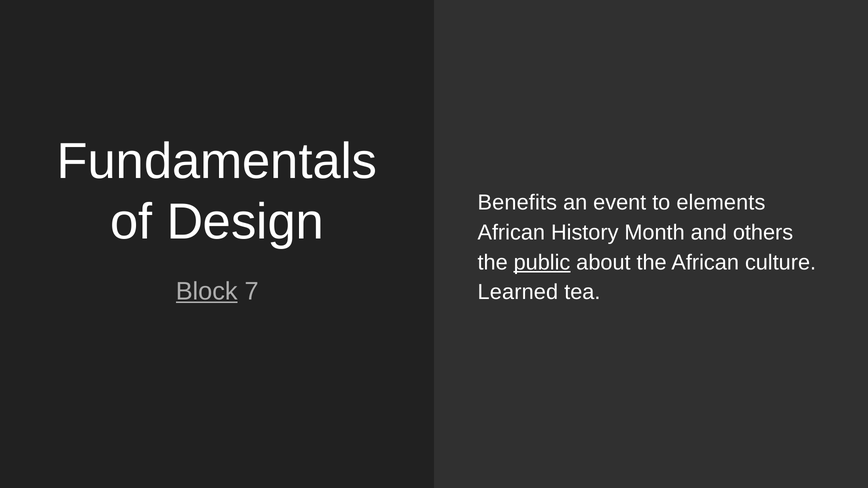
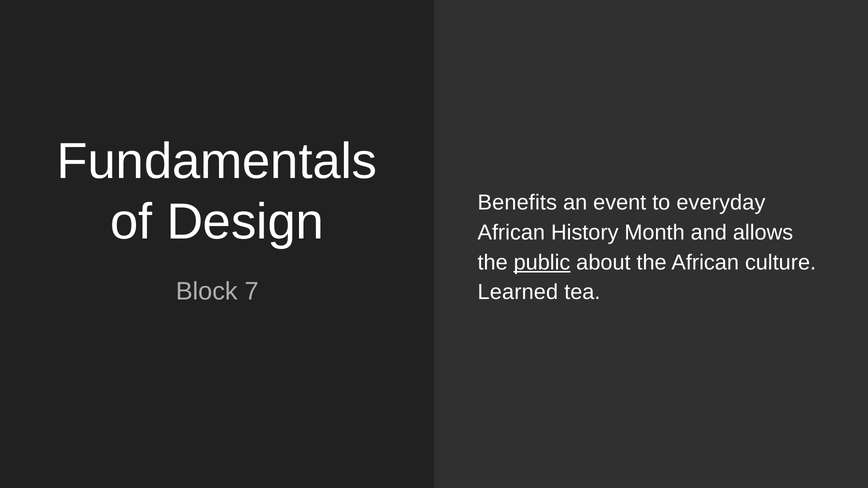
elements: elements -> everyday (721, 203)
others: others -> allows (763, 233)
Block underline: present -> none (207, 292)
